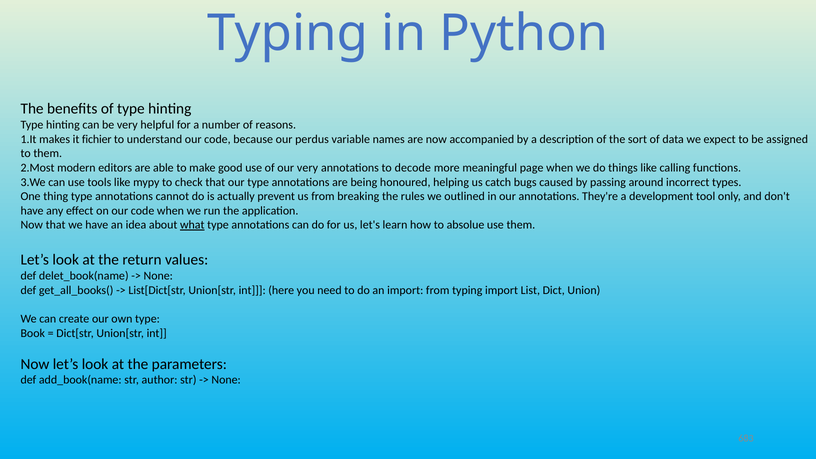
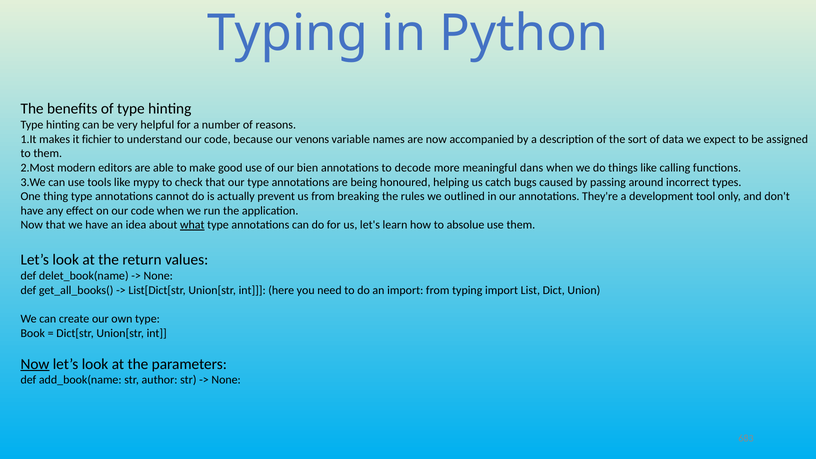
perdus: perdus -> venons (312, 139)
our very: very -> bien (308, 168)
page: page -> dans (532, 168)
Now underline: none -> present (35, 364)
